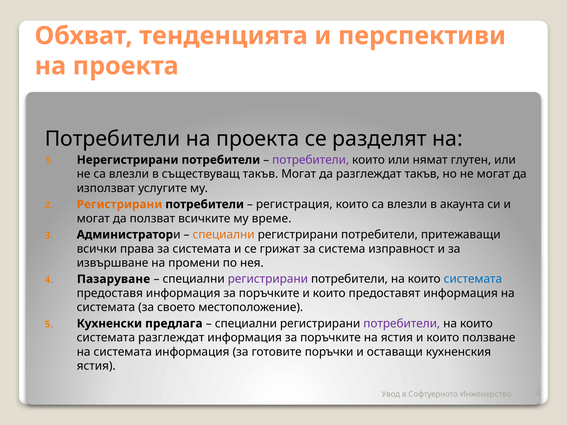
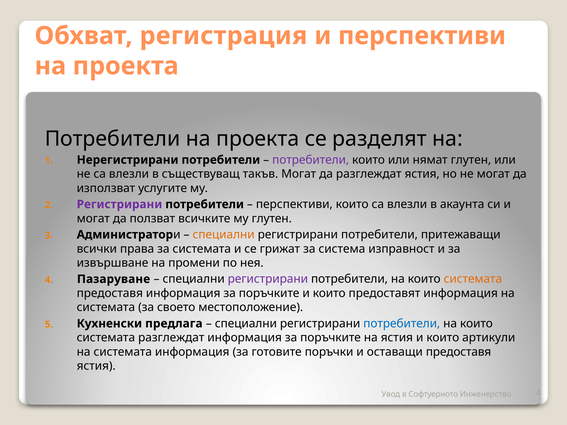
тенденцията: тенденцията -> регистрация (223, 36)
разглеждат такъв: такъв -> ястия (422, 174)
Регистрирани colour: orange -> purple (119, 204)
регистрация: регистрация -> перспективи (294, 204)
му време: време -> глутен (272, 219)
системата colour: blue -> orange (473, 279)
потребители colour: purple -> blue (402, 324)
ползване: ползване -> артикули (489, 338)
оставащи кухненския: кухненския -> предоставя (459, 352)
